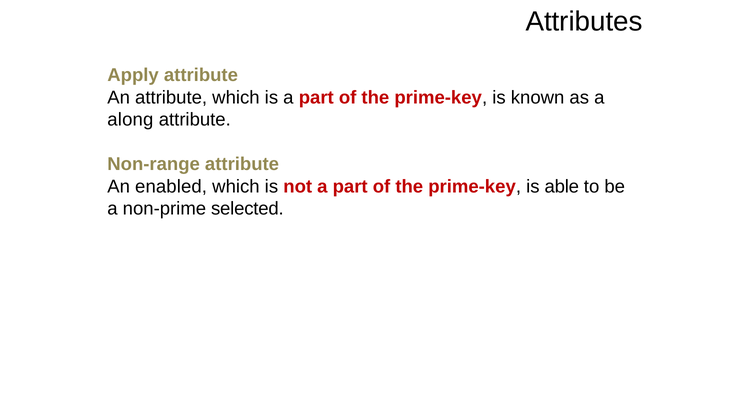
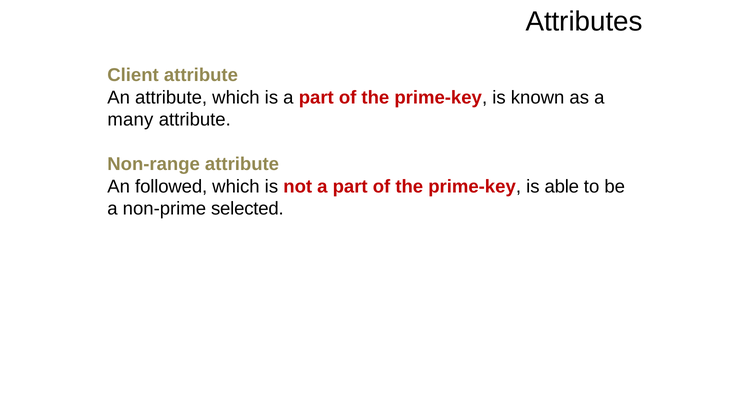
Apply: Apply -> Client (133, 75)
along: along -> many (130, 120)
enabled: enabled -> followed (171, 187)
